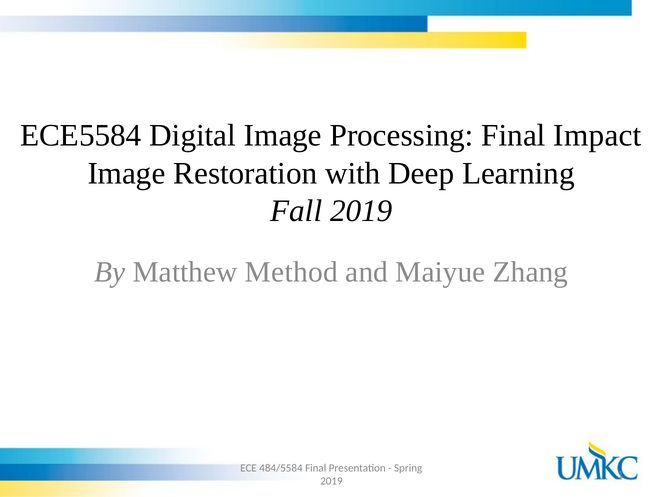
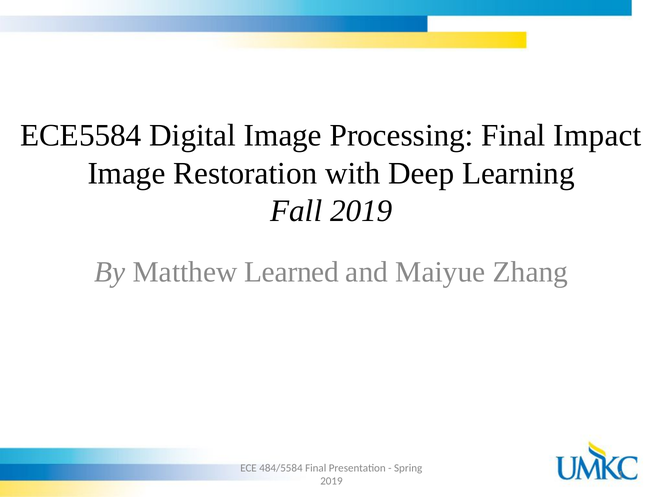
Method: Method -> Learned (292, 272)
